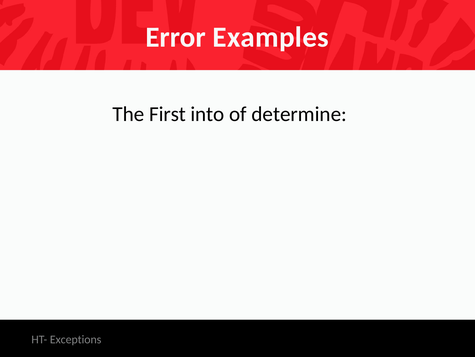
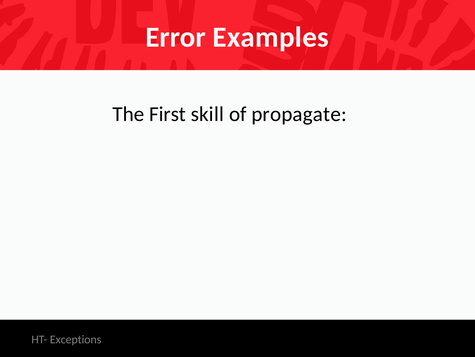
into: into -> skill (207, 114)
determine: determine -> propagate (299, 114)
